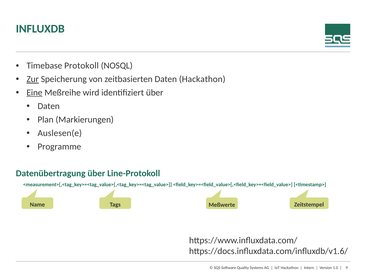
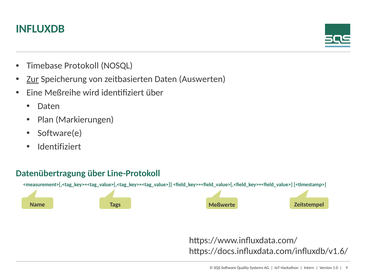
Daten Hackathon: Hackathon -> Auswerten (202, 79)
Eine underline: present -> none (34, 93)
Auslesen(e: Auslesen(e -> Software(e (60, 133)
Programme: Programme -> Identifiziert (59, 147)
